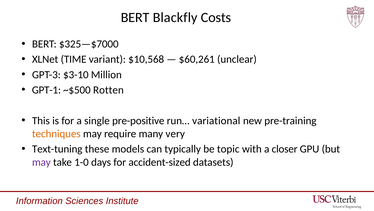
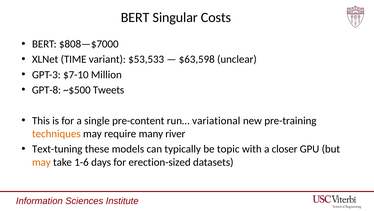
Blackfly: Blackfly -> Singular (175, 18)
$325—$7000: $325—$7000 -> $808—$7000 (89, 44)
$10,568: $10,568 -> $53,533 (146, 59)
$60,261: $60,261 -> $63,598 (197, 59)
$3-10: $3-10 -> $7-10 (76, 74)
GPT-1: GPT-1 -> GPT-8 (46, 90)
Rotten: Rotten -> Tweets (109, 90)
pre-positive: pre-positive -> pre-content (138, 120)
very: very -> river (175, 133)
may colour: purple -> orange (41, 162)
1-0: 1-0 -> 1-6 (82, 162)
accident-sized: accident-sized -> erection-sized (160, 162)
